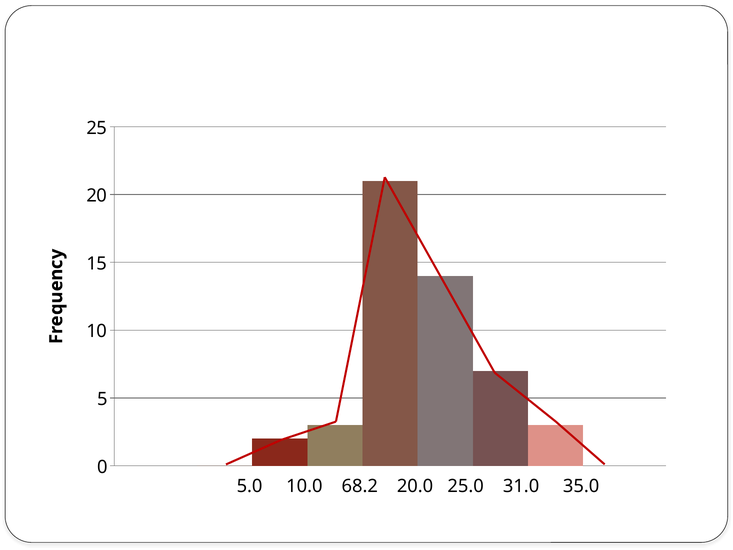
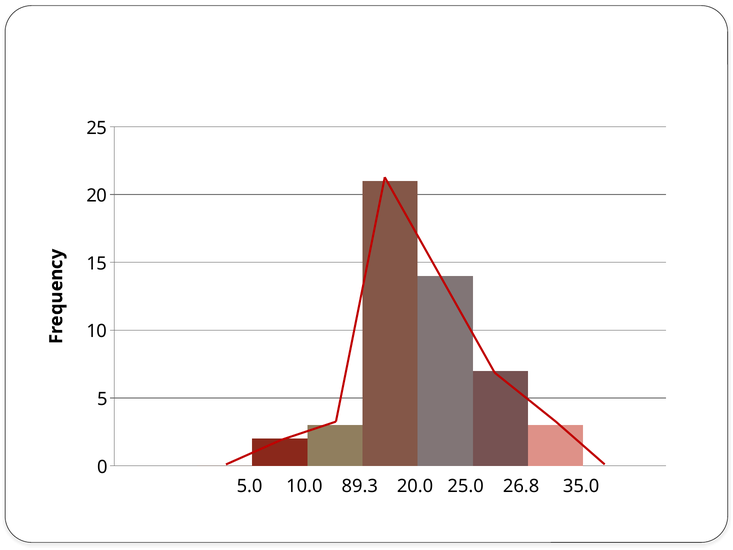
68.2: 68.2 -> 89.3 (360, 486)
31.0: 31.0 -> 26.8 (521, 486)
